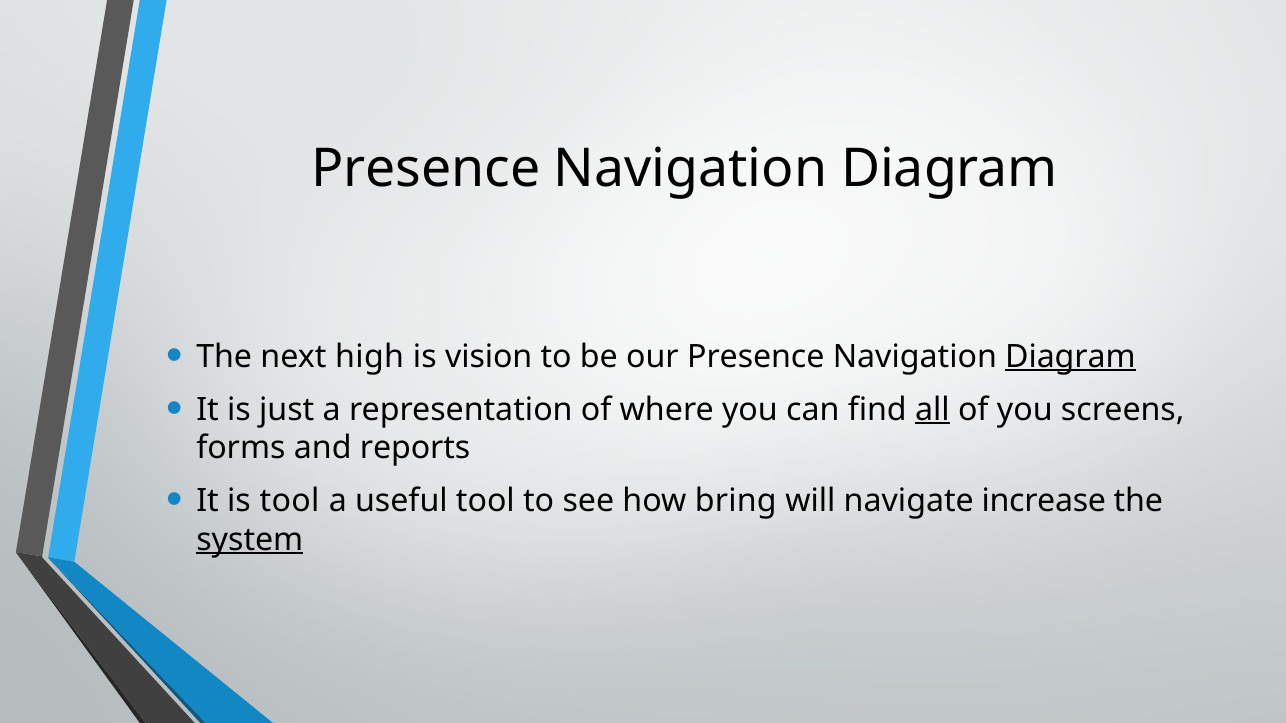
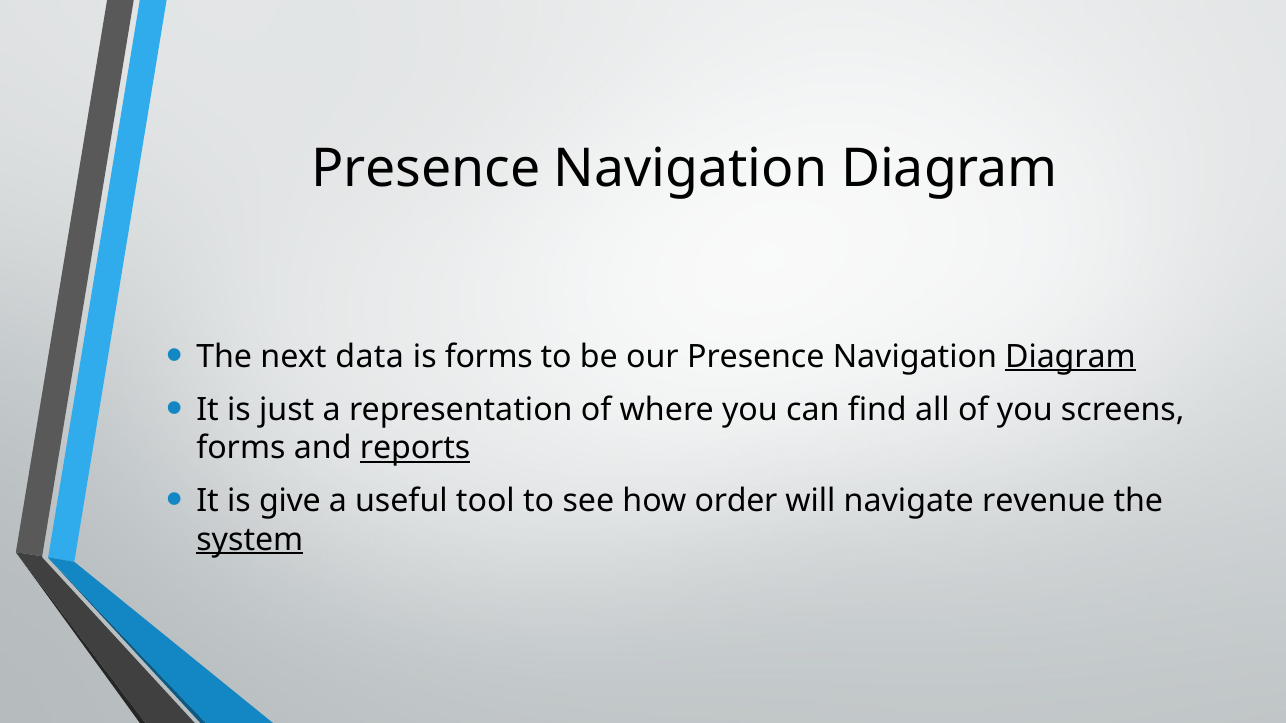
high: high -> data (370, 357)
is vision: vision -> forms (489, 357)
all underline: present -> none (932, 410)
reports underline: none -> present (415, 448)
is tool: tool -> give (290, 501)
bring: bring -> order (736, 501)
increase: increase -> revenue (1044, 501)
